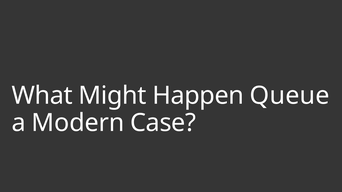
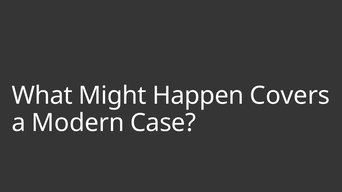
Queue: Queue -> Covers (290, 96)
